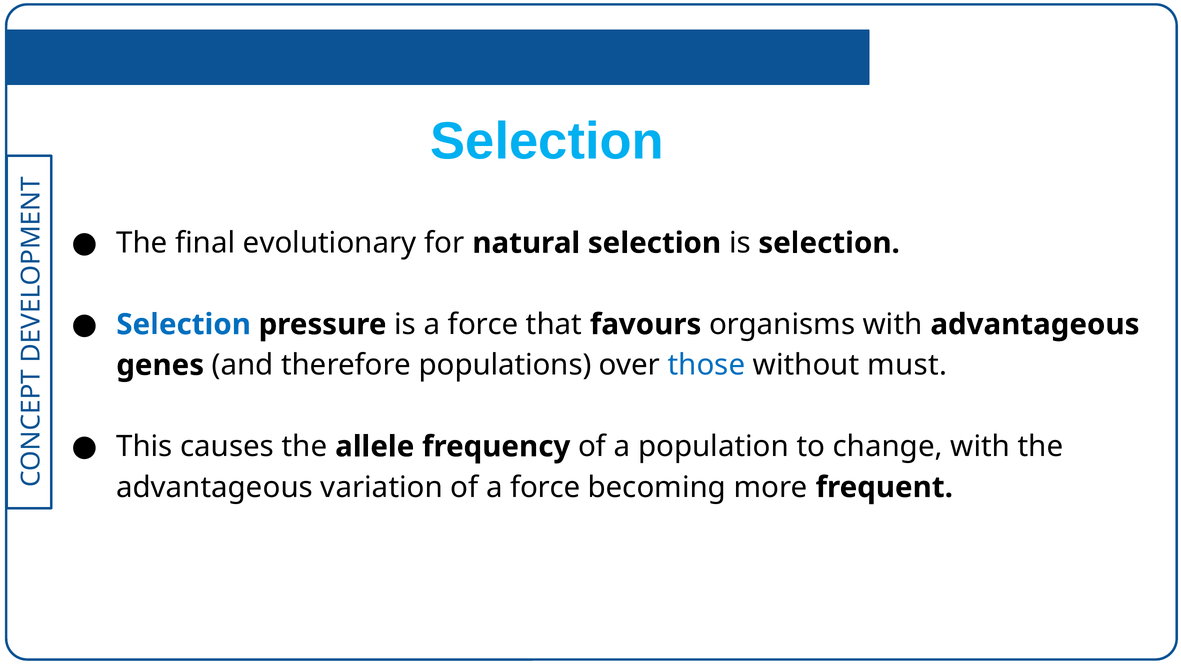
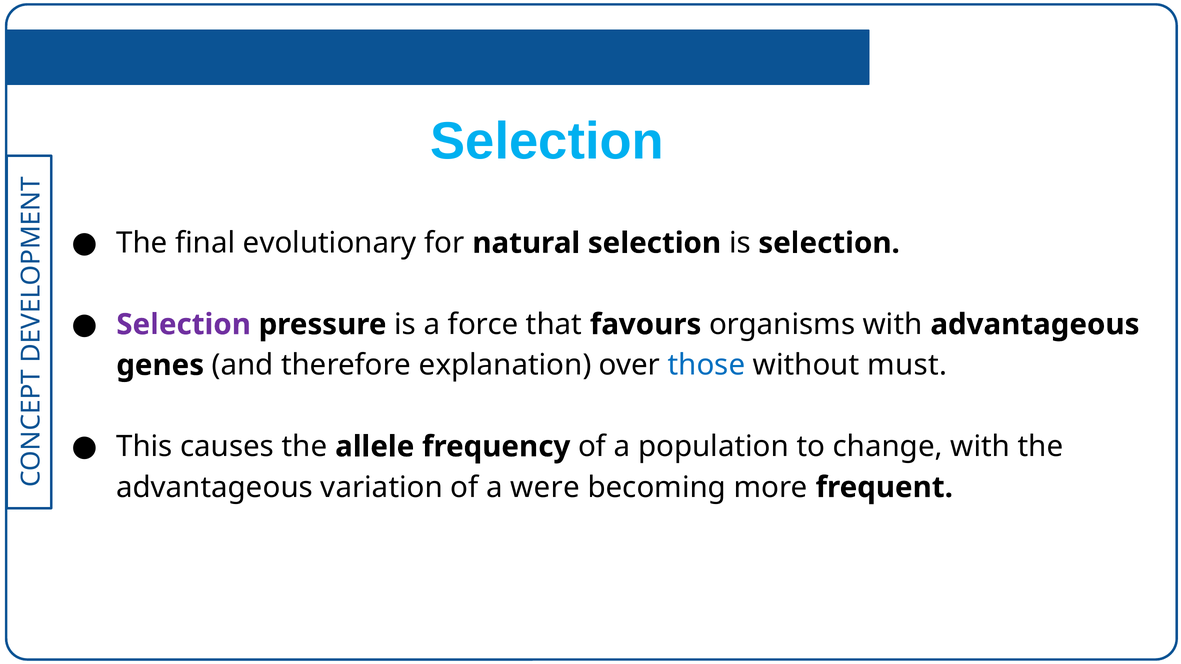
Selection colour: blue -> purple (184, 325)
populations: populations -> explanation (505, 365)
of a force: force -> were (545, 488)
